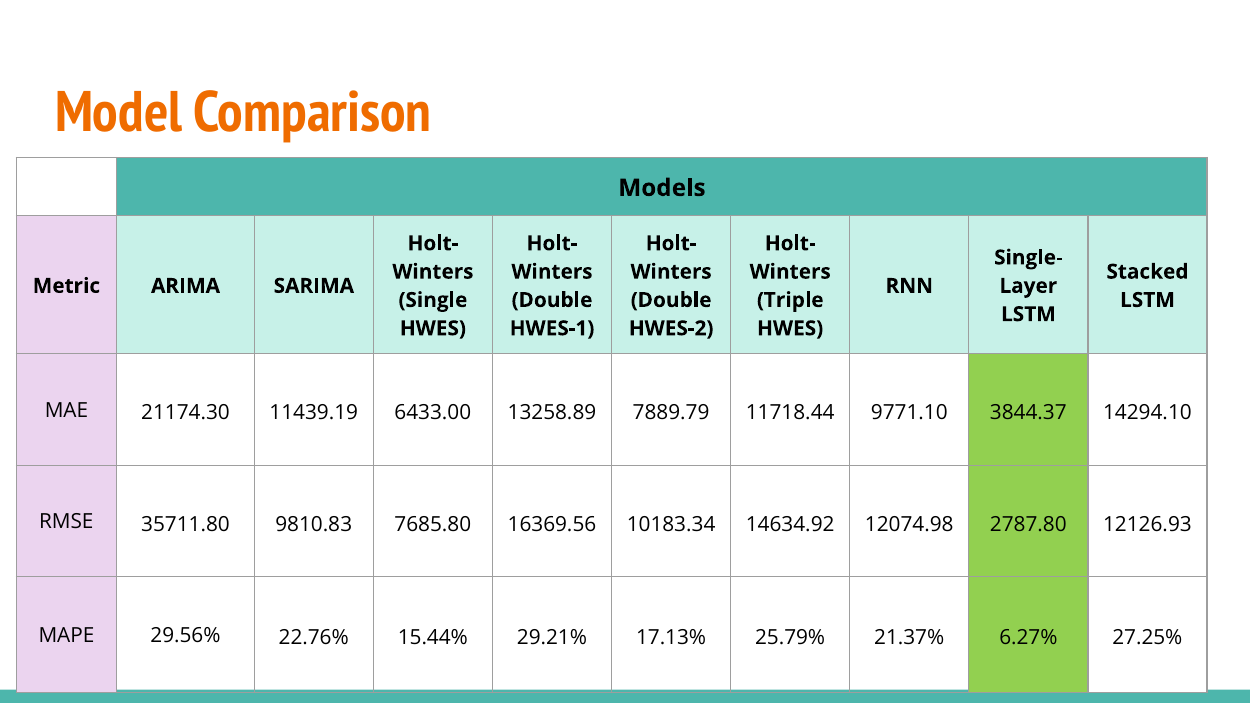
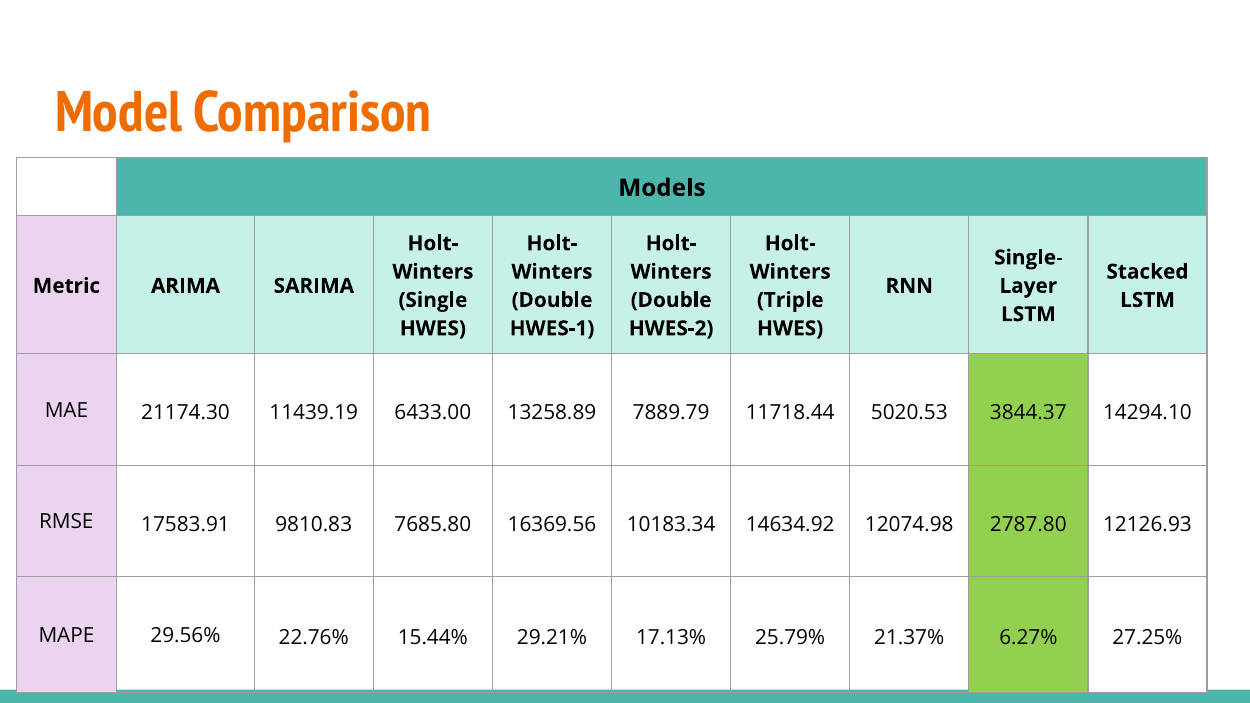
9771.10: 9771.10 -> 5020.53 (909, 413)
35711.80: 35711.80 -> 17583.91 (186, 524)
